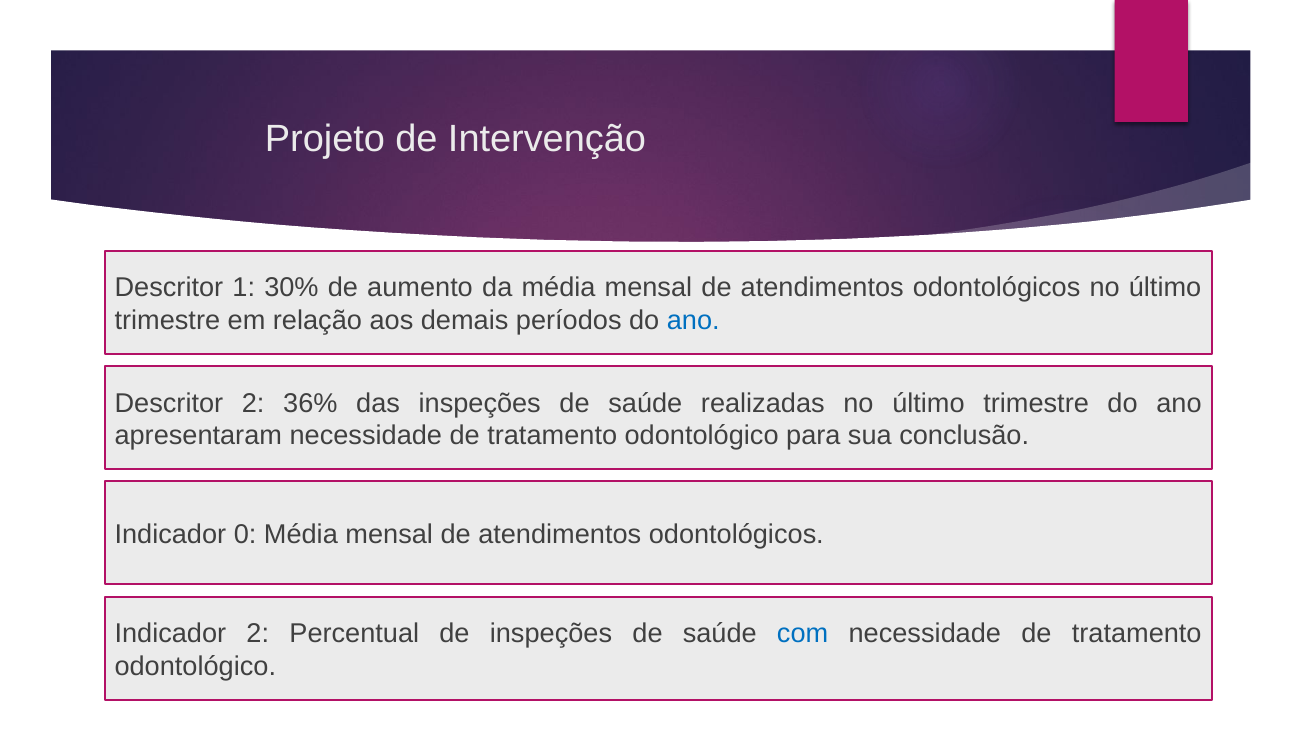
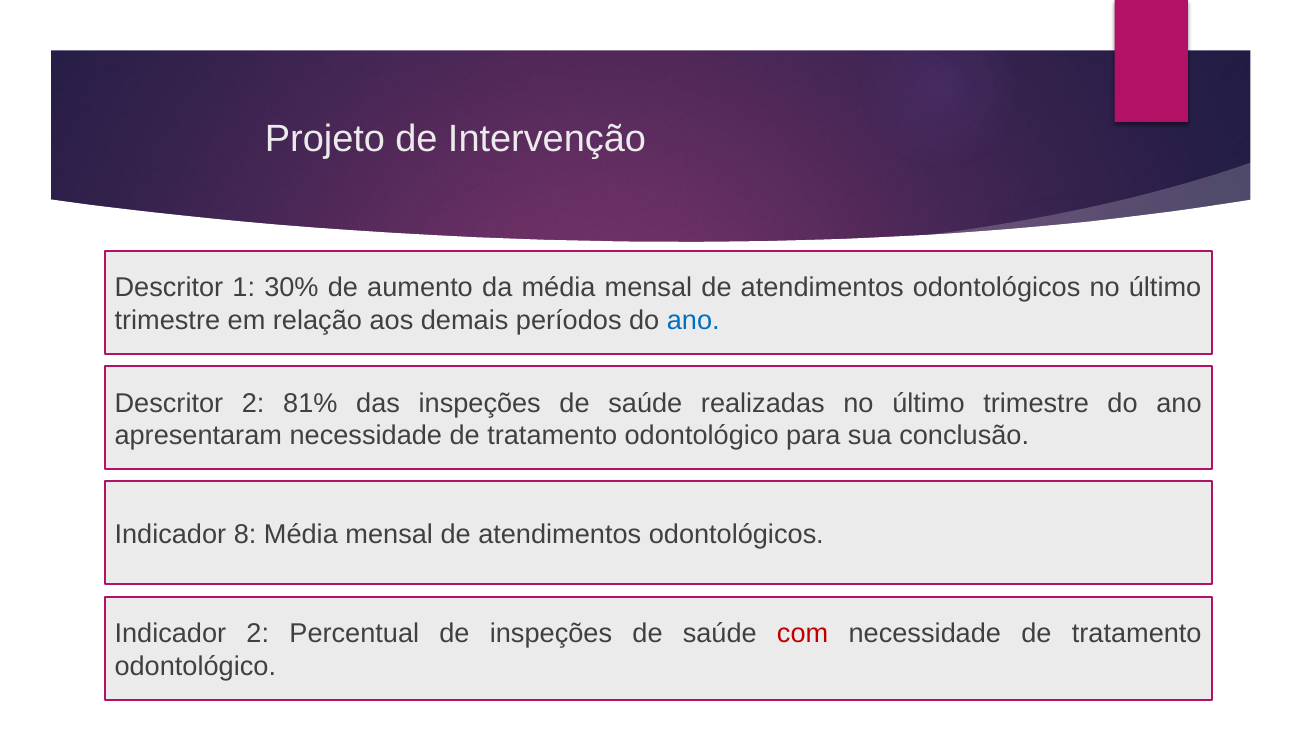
36%: 36% -> 81% (310, 403)
0: 0 -> 8 (245, 535)
com colour: blue -> red (803, 634)
